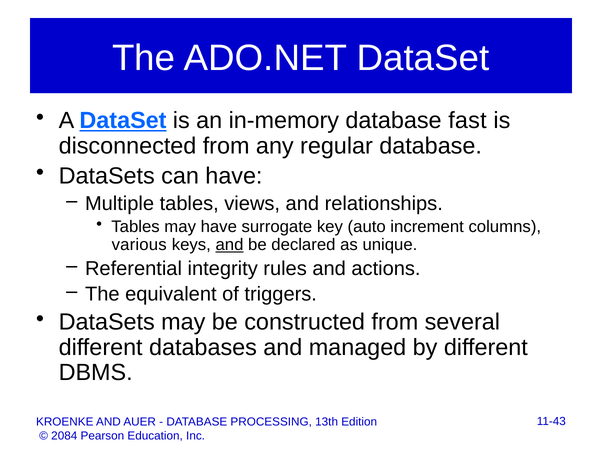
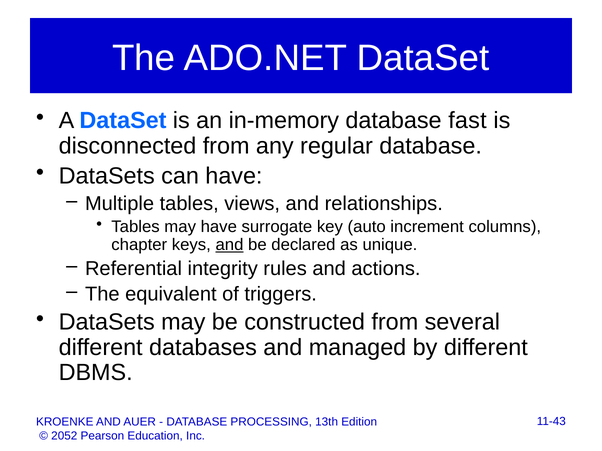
DataSet underline: present -> none (123, 121)
various: various -> chapter (139, 245)
2084: 2084 -> 2052 (64, 436)
